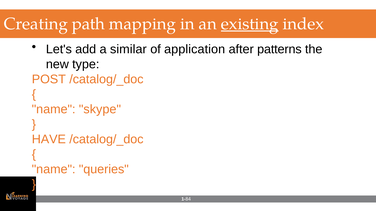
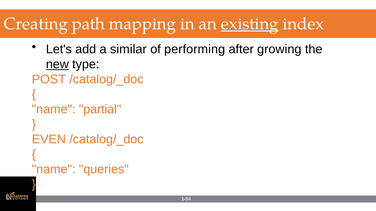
application: application -> performing (195, 49)
patterns: patterns -> growing (279, 49)
new underline: none -> present (57, 64)
skype: skype -> partial (100, 109)
HAVE: HAVE -> EVEN (49, 140)
